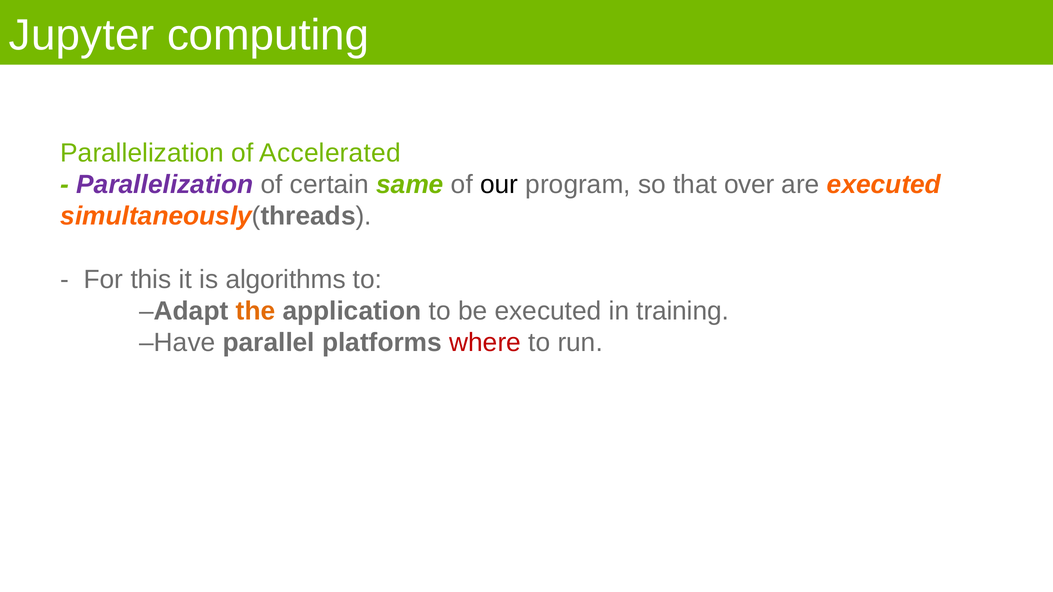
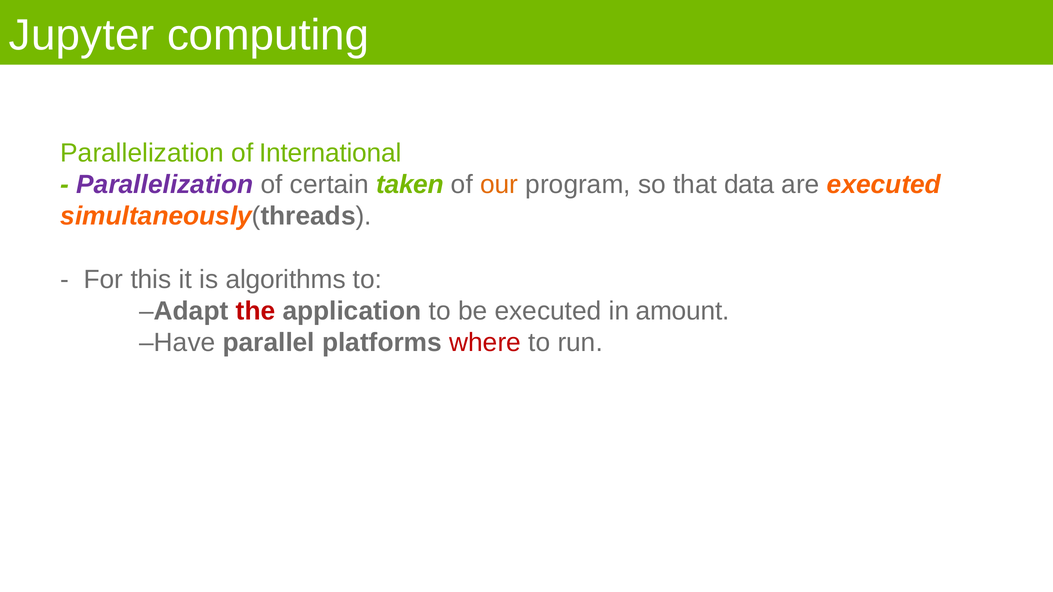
Accelerated: Accelerated -> International (330, 153)
same: same -> taken (410, 185)
our colour: black -> orange (499, 185)
over: over -> data (749, 185)
the colour: orange -> red (256, 311)
training: training -> amount (683, 311)
